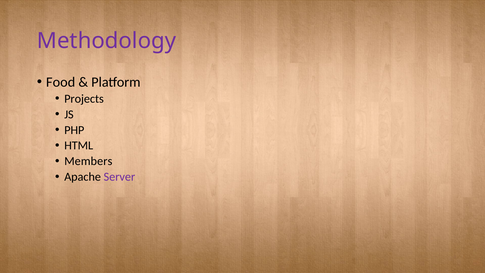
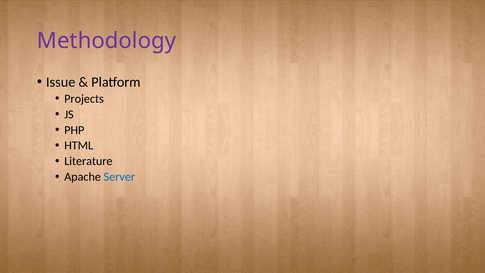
Food: Food -> Issue (61, 82)
Members: Members -> Literature (88, 161)
Server colour: purple -> blue (119, 177)
